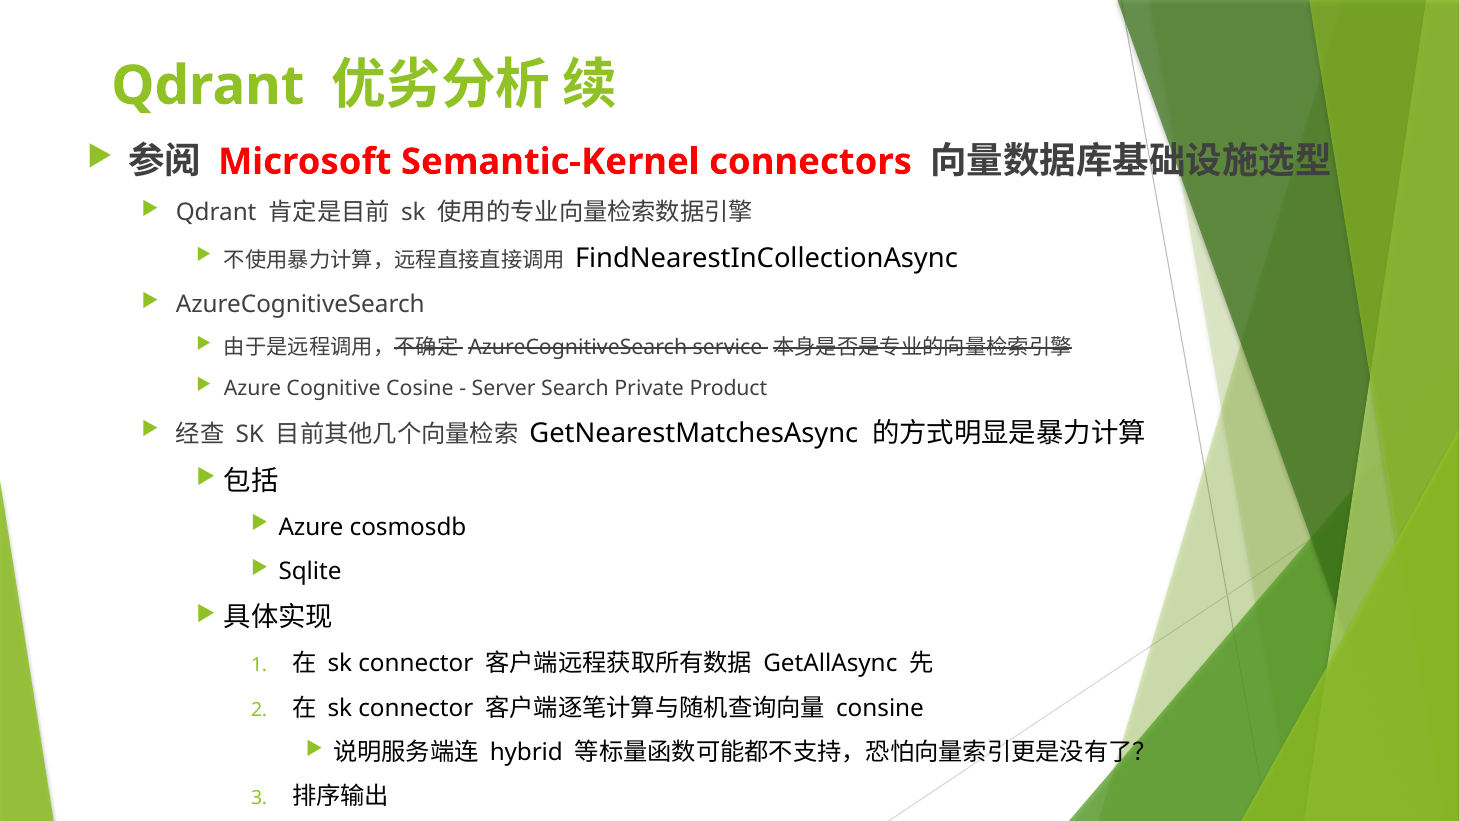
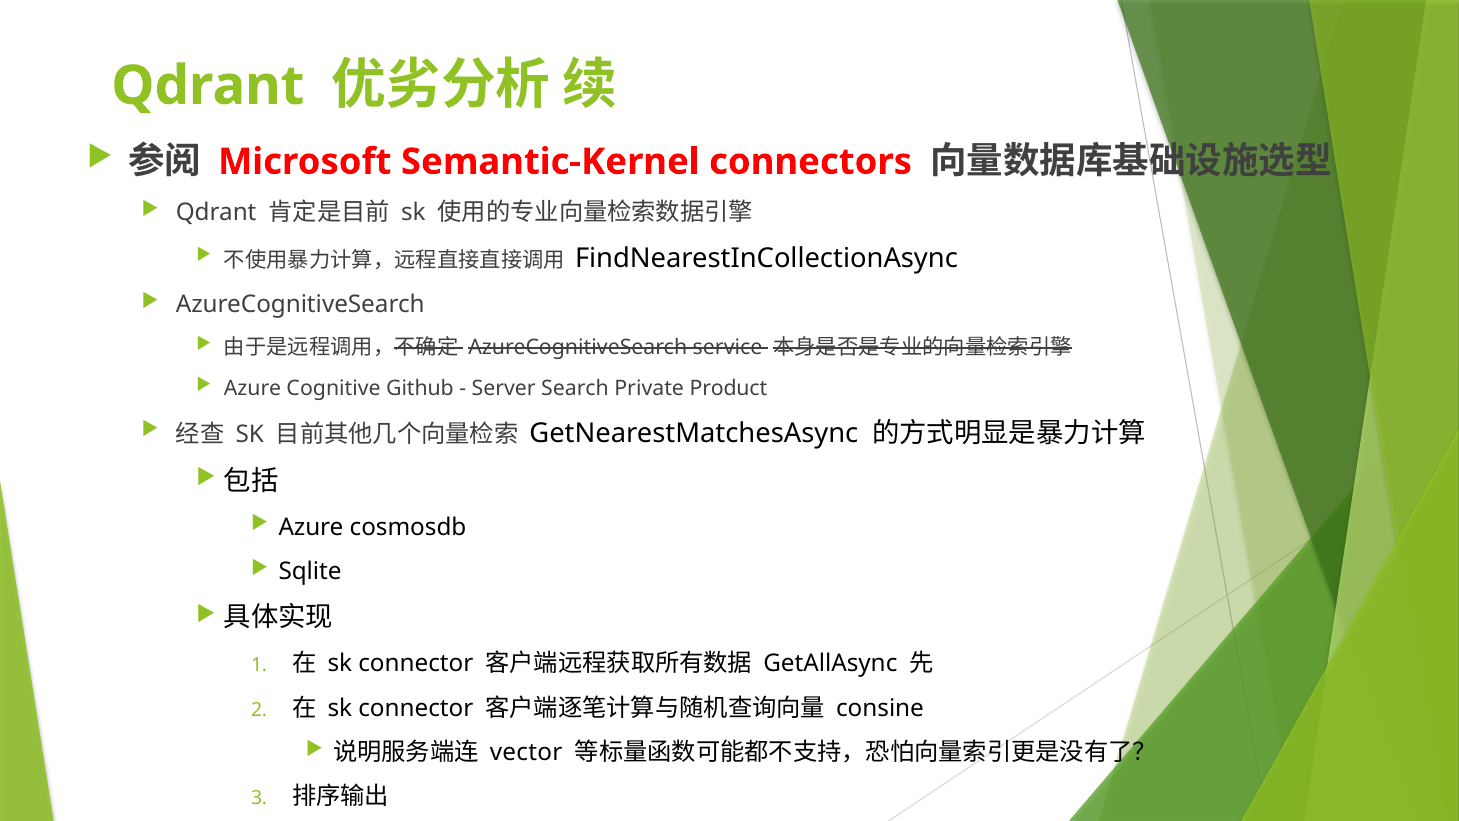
Cosine: Cosine -> Github (420, 388)
hybrid: hybrid -> vector (526, 752)
